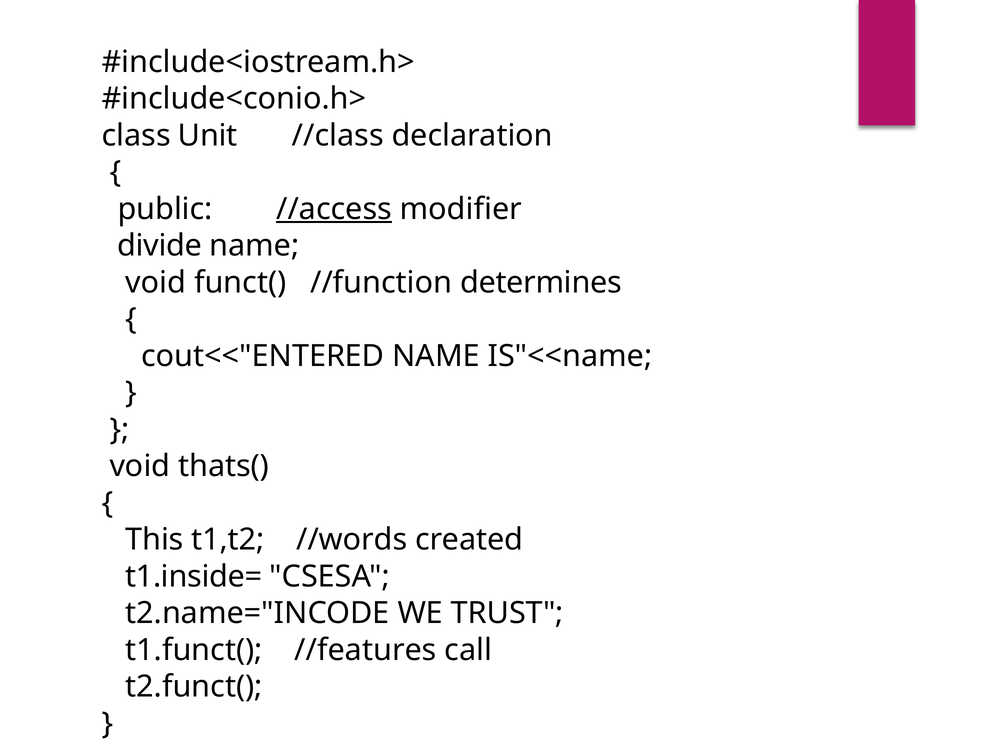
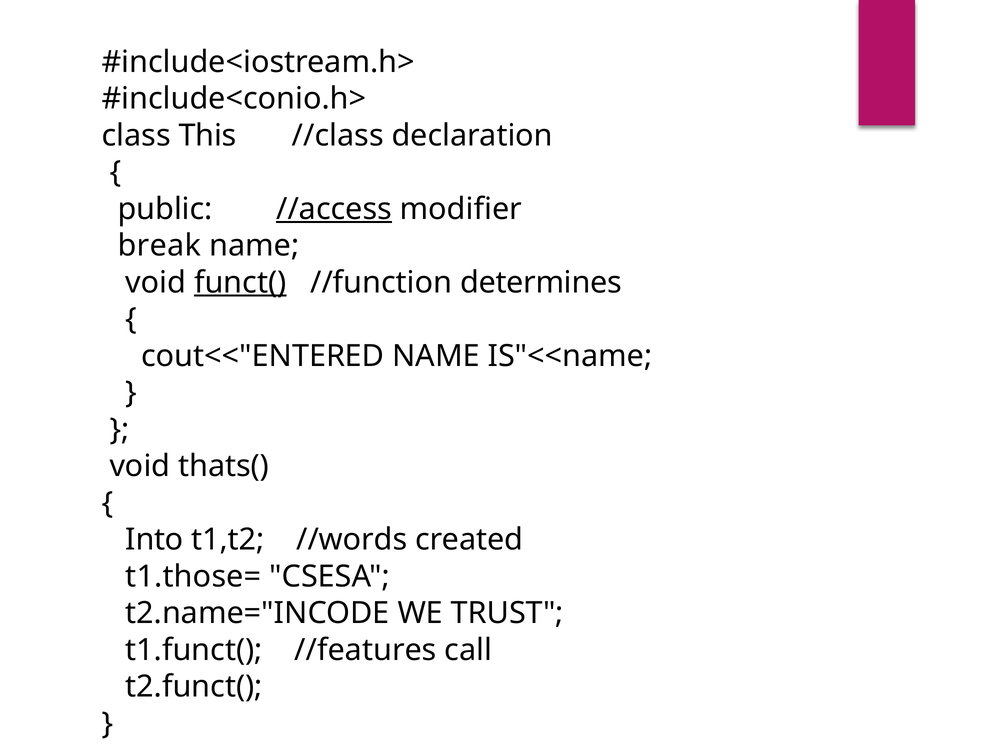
Unit: Unit -> This (208, 136)
divide: divide -> break (159, 246)
funct( underline: none -> present (240, 283)
This: This -> Into (154, 540)
t1.inside=: t1.inside= -> t1.those= (193, 577)
